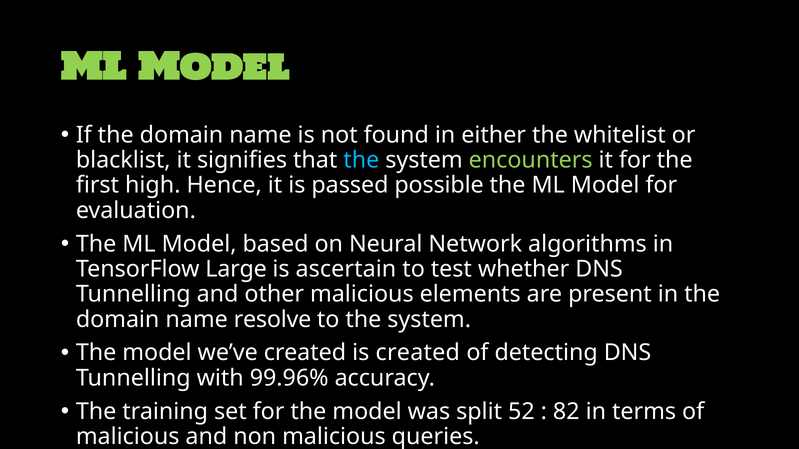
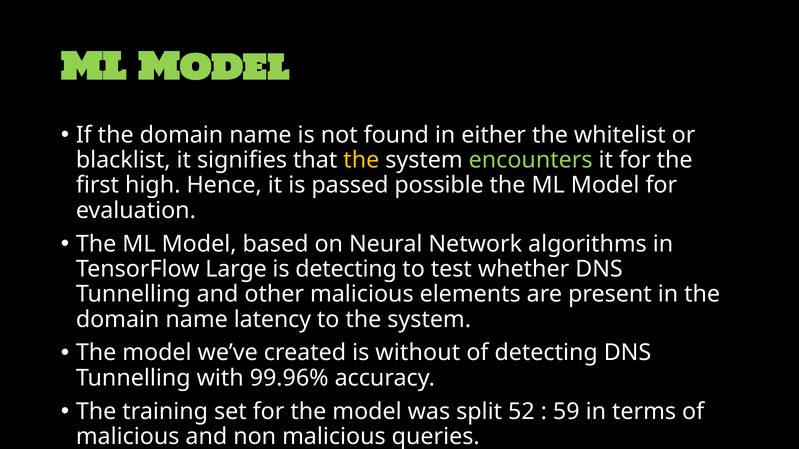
the colour: light blue -> yellow (361, 160)
is ascertain: ascertain -> detecting (346, 269)
resolve: resolve -> latency (272, 320)
is created: created -> without (418, 353)
82: 82 -> 59 (566, 412)
